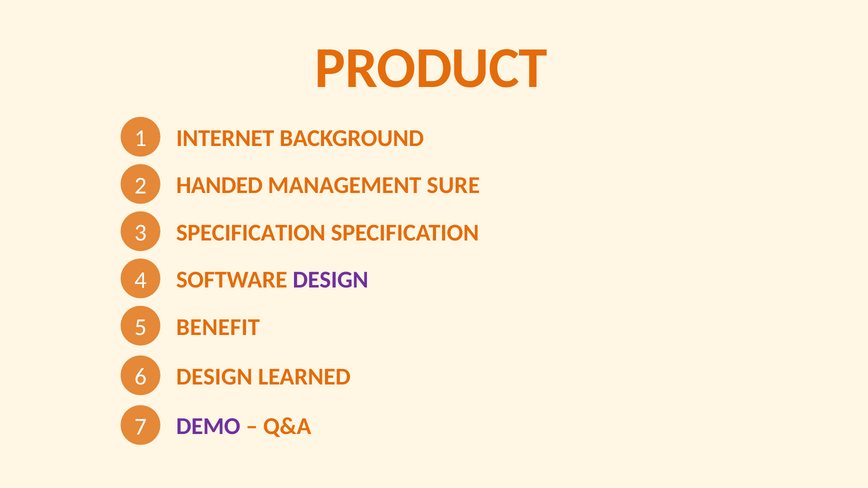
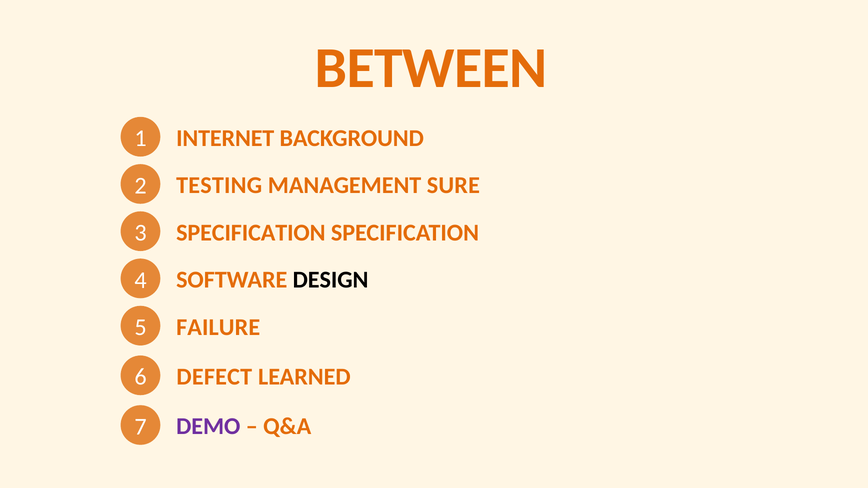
PRODUCT: PRODUCT -> BETWEEN (431, 68)
HANDED: HANDED -> TESTING (219, 186)
DESIGN colour: purple -> black (331, 280)
BENEFIT: BENEFIT -> FAILURE (218, 327)
6 DESIGN: DESIGN -> DEFECT (214, 377)
